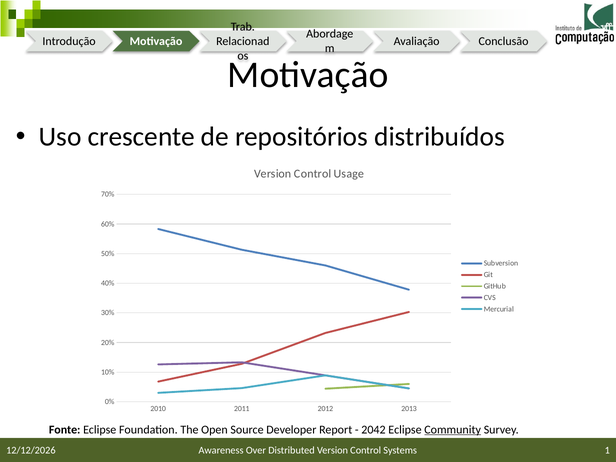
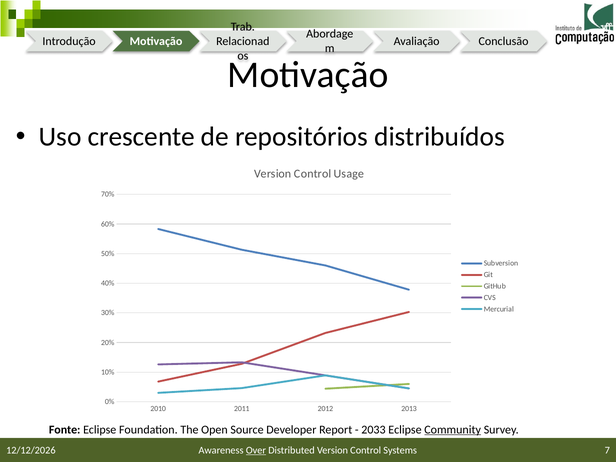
2042: 2042 -> 2033 (373, 430)
Over underline: none -> present (256, 450)
1: 1 -> 7 (607, 450)
